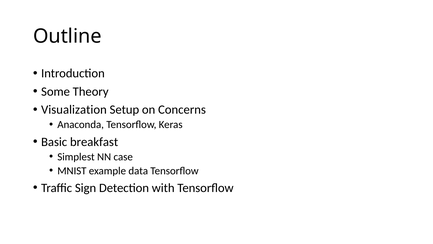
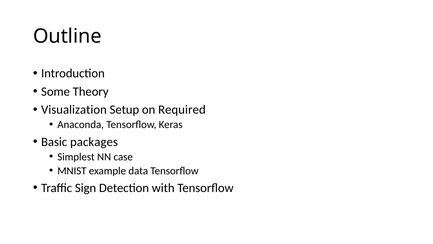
Concerns: Concerns -> Required (182, 110)
breakfast: breakfast -> packages (94, 142)
